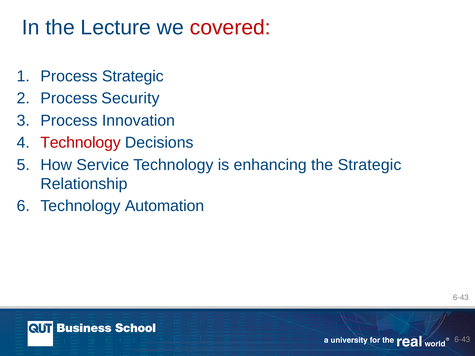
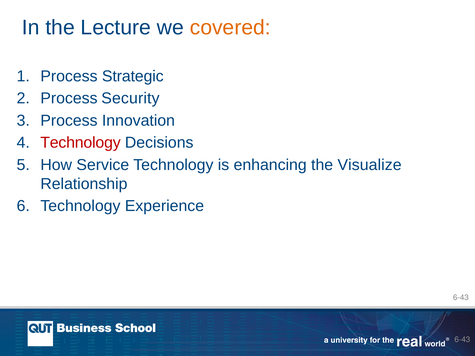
covered colour: red -> orange (230, 28)
the Strategic: Strategic -> Visualize (370, 165)
Automation: Automation -> Experience (164, 206)
